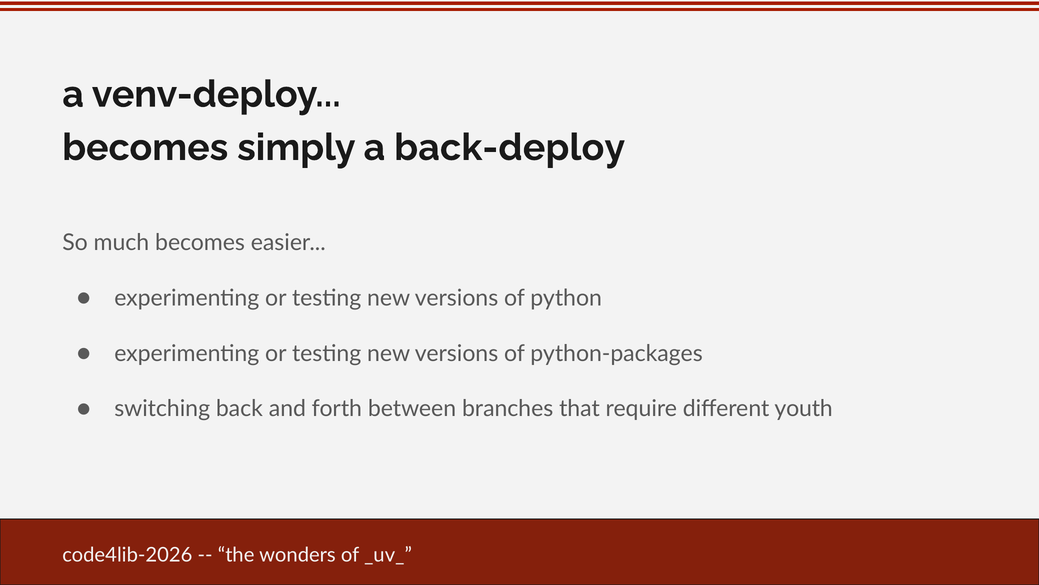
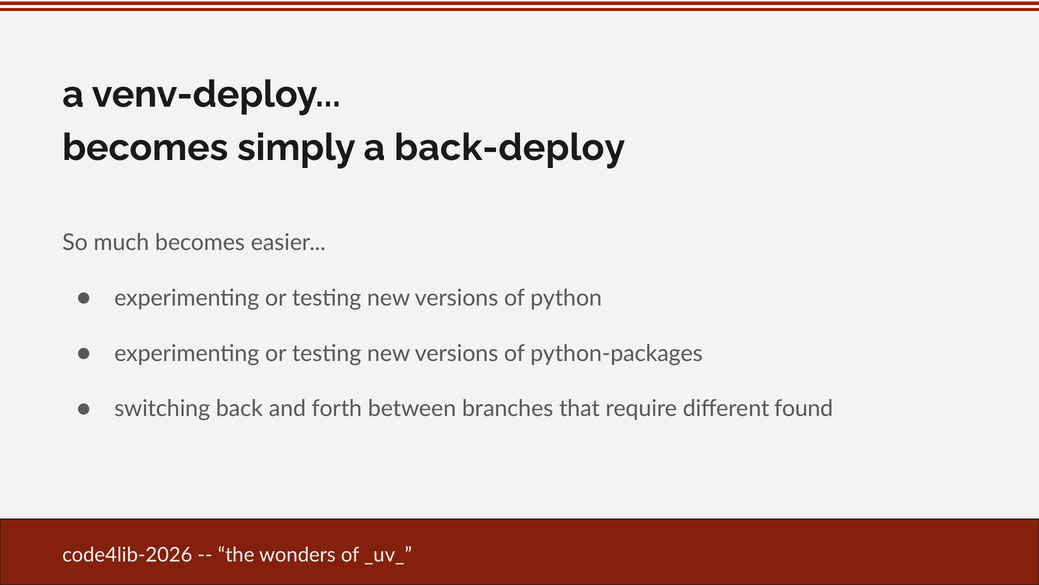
youth: youth -> found (804, 408)
